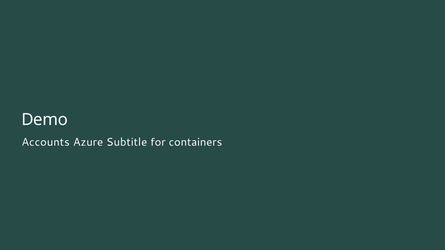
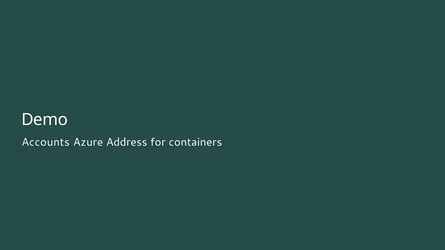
Subtitle: Subtitle -> Address (127, 142)
